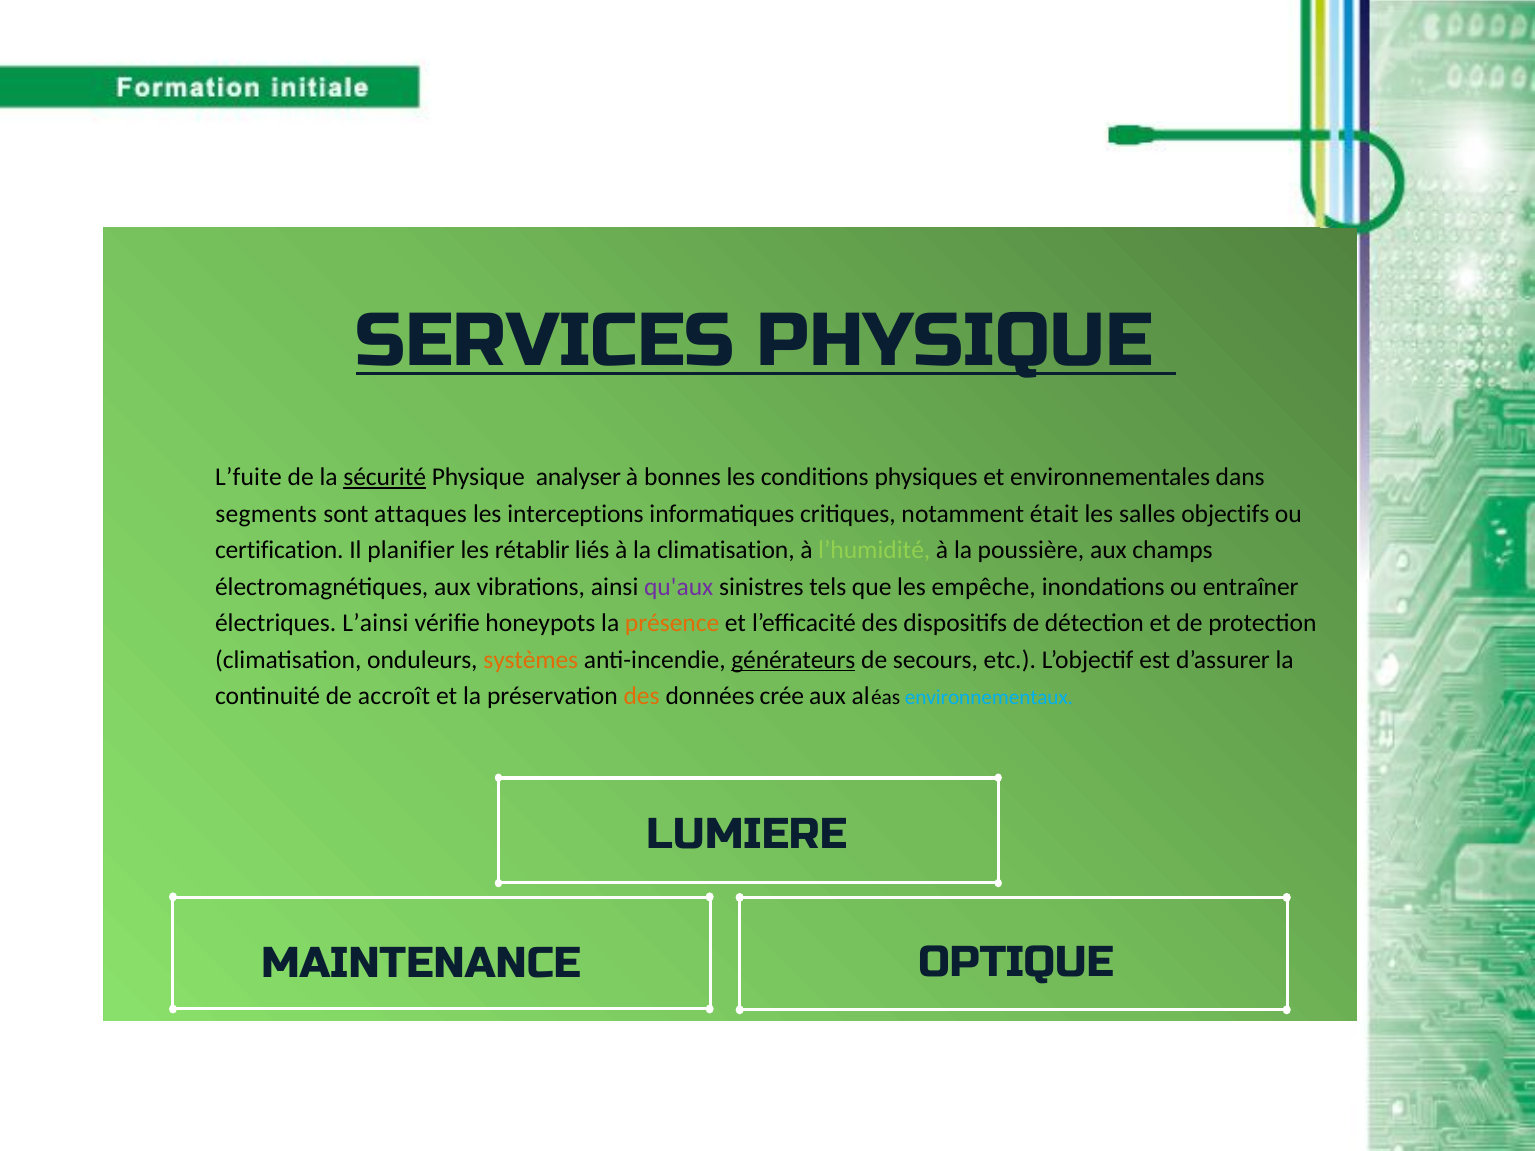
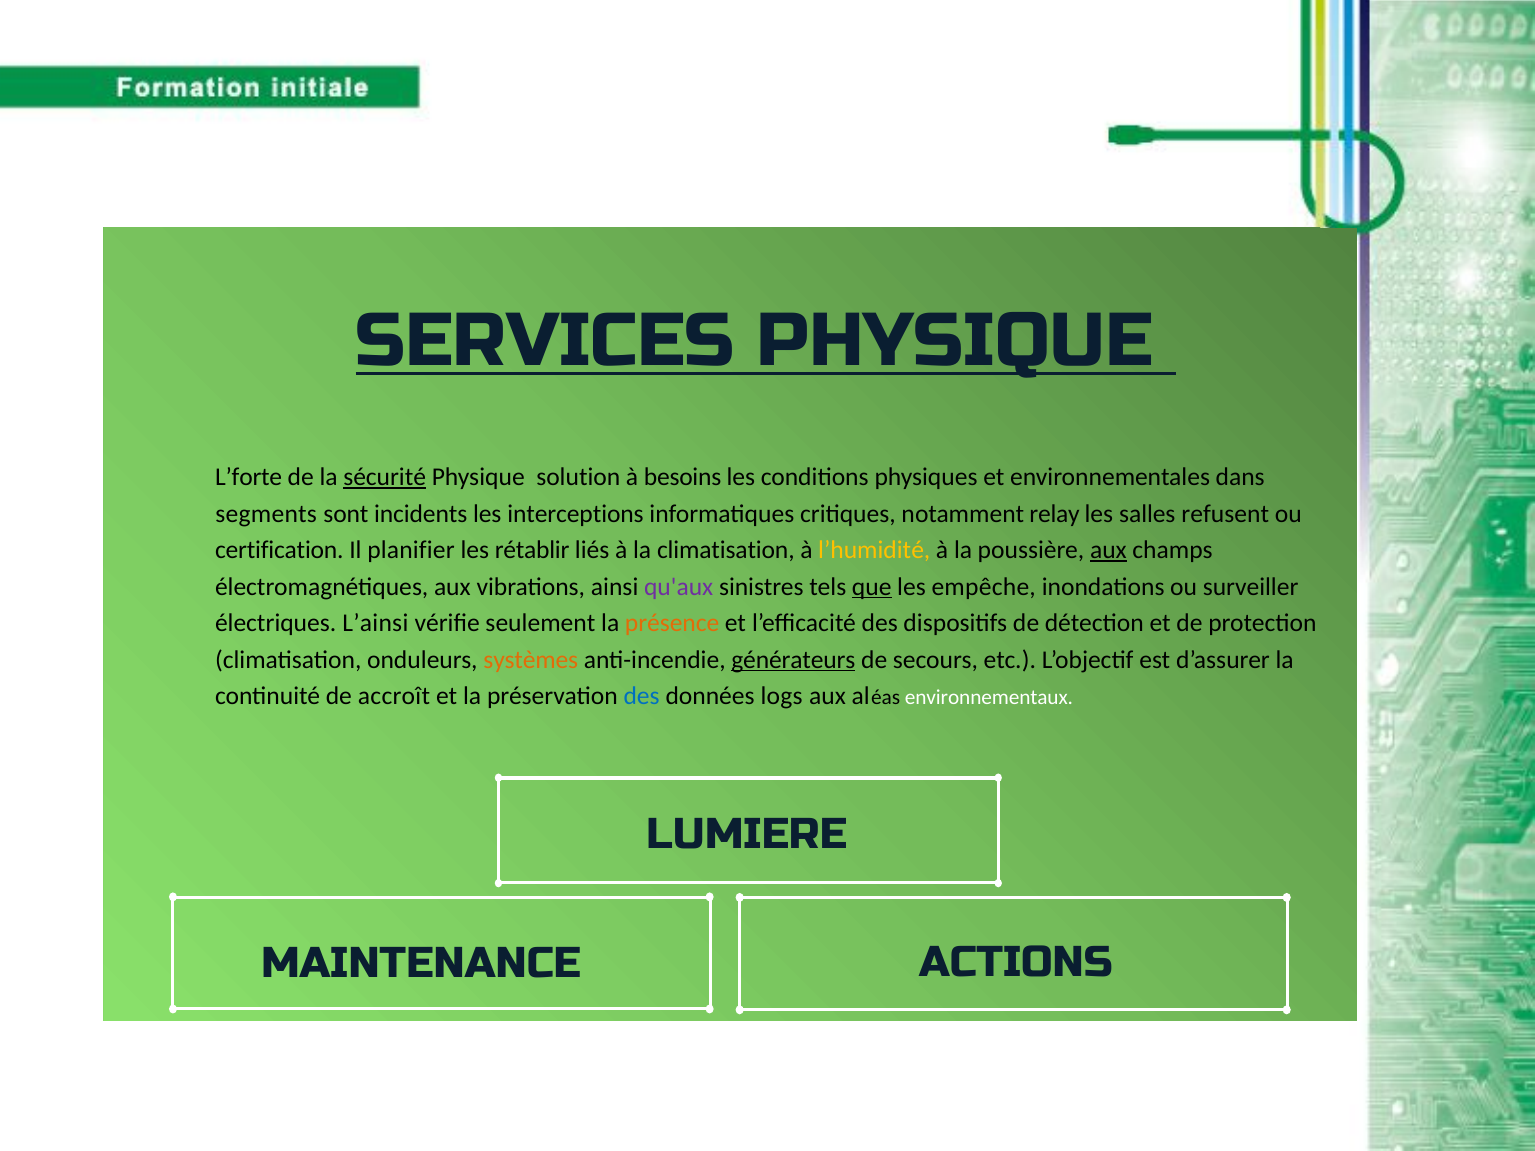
L’fuite: L’fuite -> L’forte (249, 477)
analyser: analyser -> solution (578, 477)
bonnes: bonnes -> besoins (683, 477)
attaques: attaques -> incidents (421, 514)
était: était -> relay (1055, 514)
objectifs: objectifs -> refusent (1225, 514)
l’humidité colour: light green -> yellow (874, 550)
aux underline: none -> present (1108, 550)
que underline: none -> present (872, 587)
entraîner: entraîner -> surveiller (1251, 587)
honeypots: honeypots -> seulement (540, 623)
des colour: orange -> blue (642, 696)
crée: crée -> logs (782, 696)
environnementaux colour: light blue -> white (989, 698)
OPTIQUE: OPTIQUE -> ACTIONS (1016, 962)
